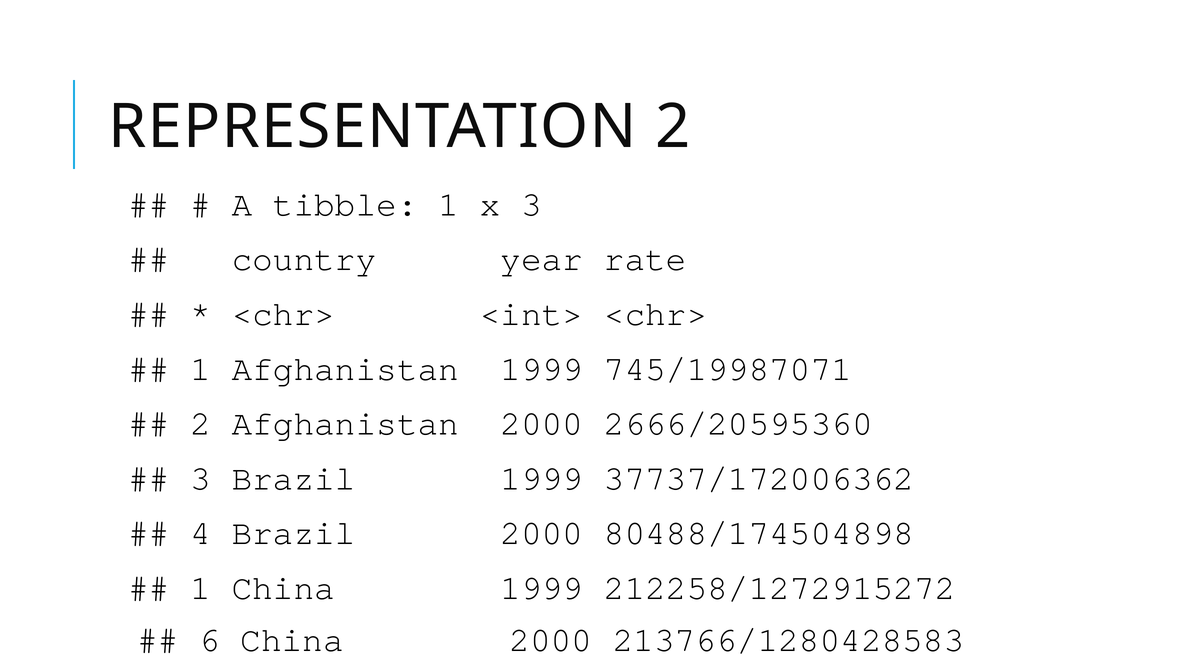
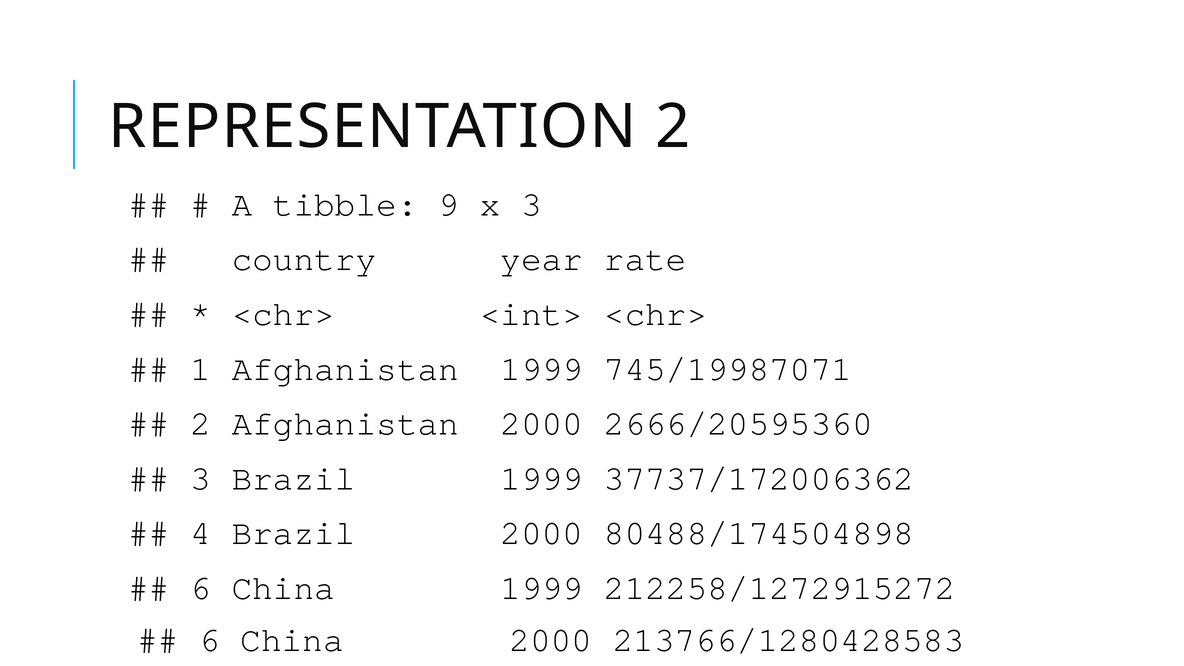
tibble 1: 1 -> 9 (449, 204)
1: 1 -> 6 (201, 588)
